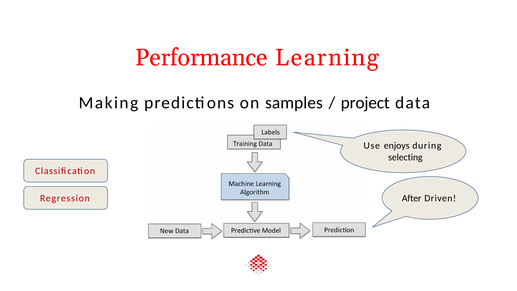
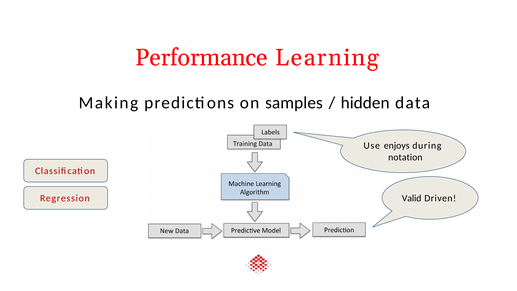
project: project -> hidden (365, 103)
selecting: selecting -> notation (405, 157)
After: After -> Valid (412, 198)
